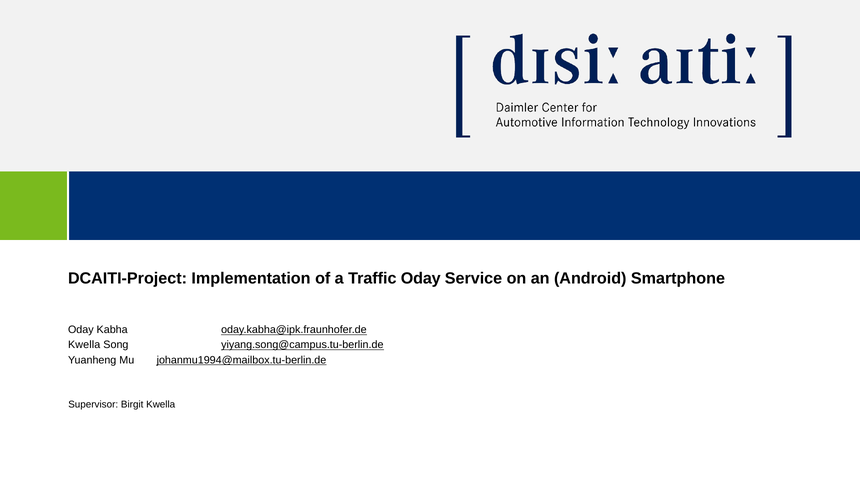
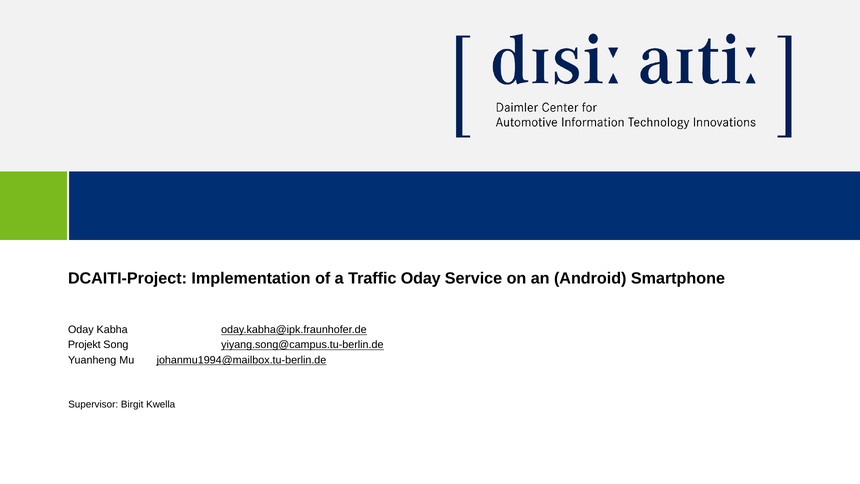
Kwella: Kwella -> Projekt (84, 345)
